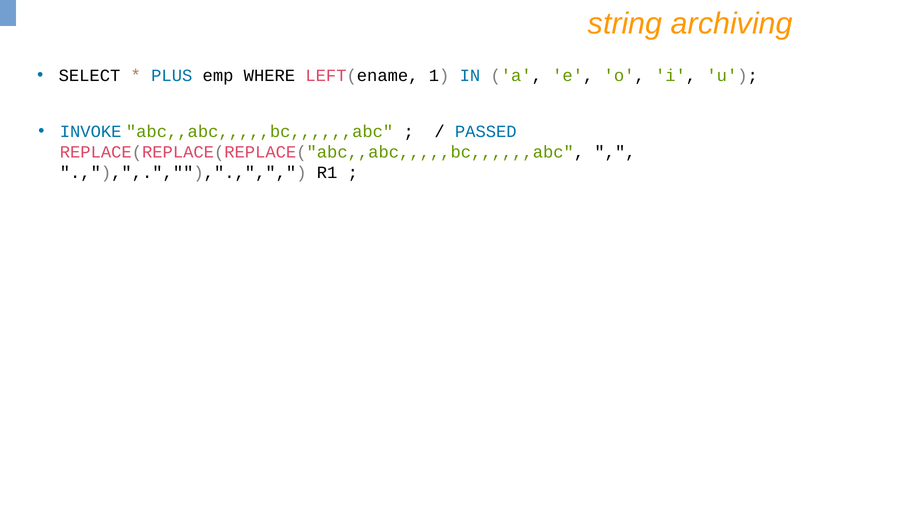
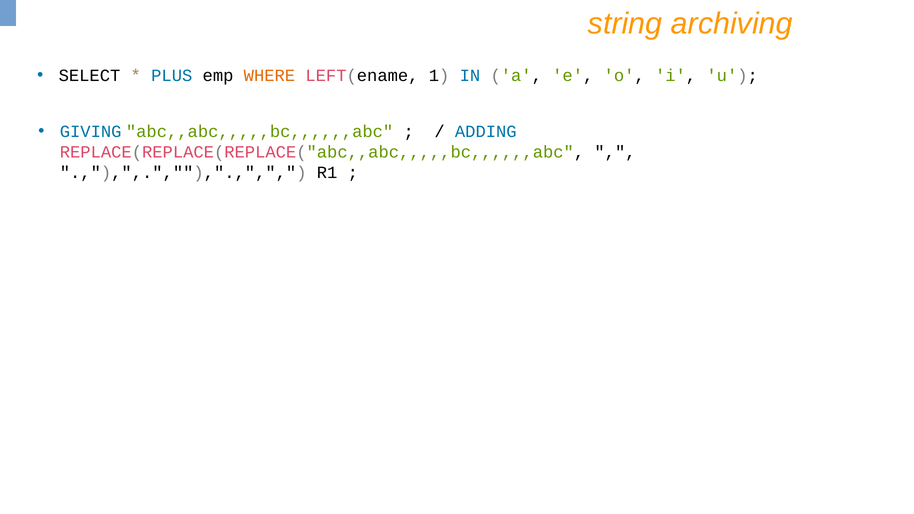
WHERE colour: black -> orange (269, 76)
INVOKE: INVOKE -> GIVING (91, 132)
PASSED: PASSED -> ADDING (486, 132)
